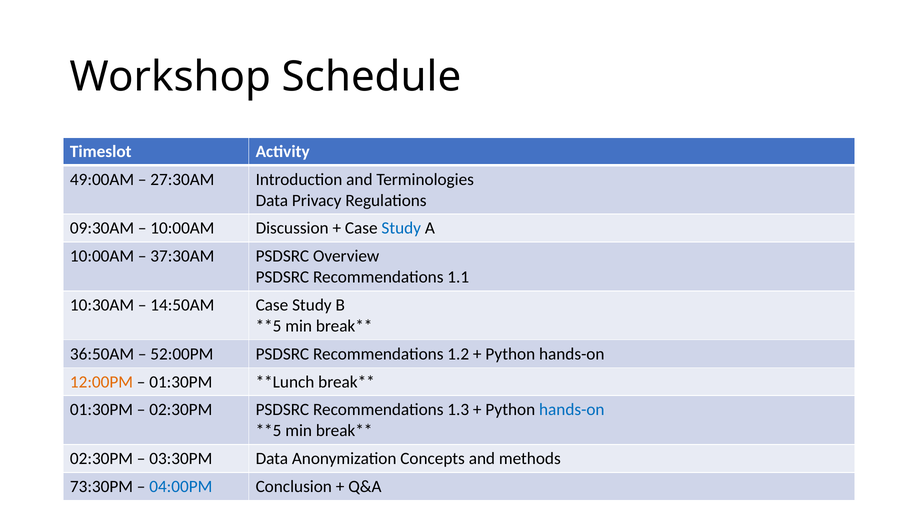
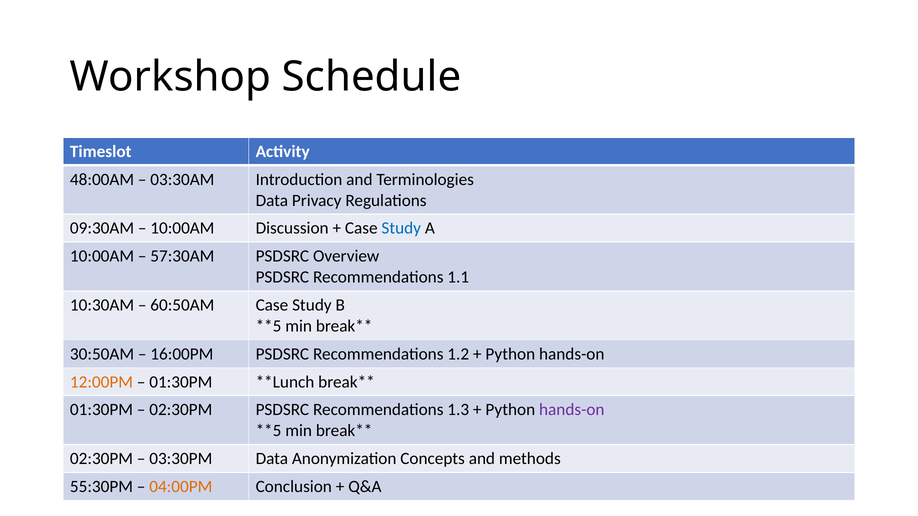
49:00AM: 49:00AM -> 48:00AM (102, 180)
27:30AM: 27:30AM -> 03:30AM (182, 180)
37:30AM: 37:30AM -> 57:30AM (182, 256)
14:50AM: 14:50AM -> 60:50AM (182, 305)
36:50AM: 36:50AM -> 30:50AM (102, 354)
52:00PM: 52:00PM -> 16:00PM (182, 354)
hands-on colour: blue -> purple (572, 410)
73:30PM: 73:30PM -> 55:30PM (101, 487)
04:00PM colour: blue -> orange (181, 487)
